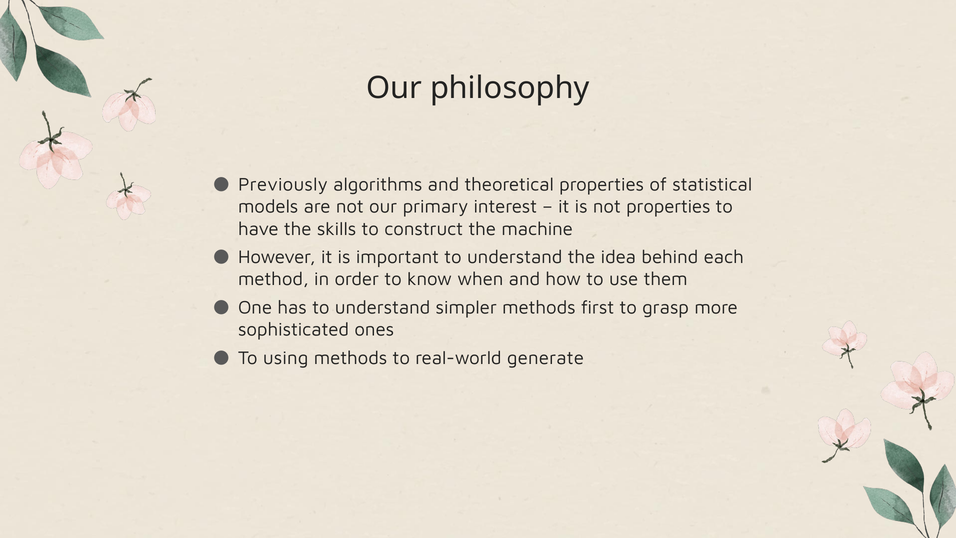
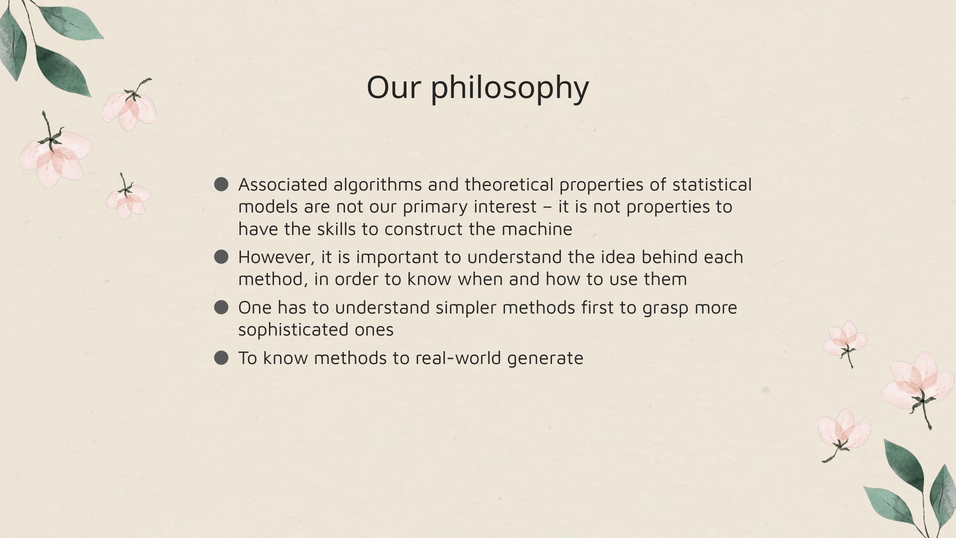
Previously: Previously -> Associated (283, 184)
using: using -> know (286, 358)
